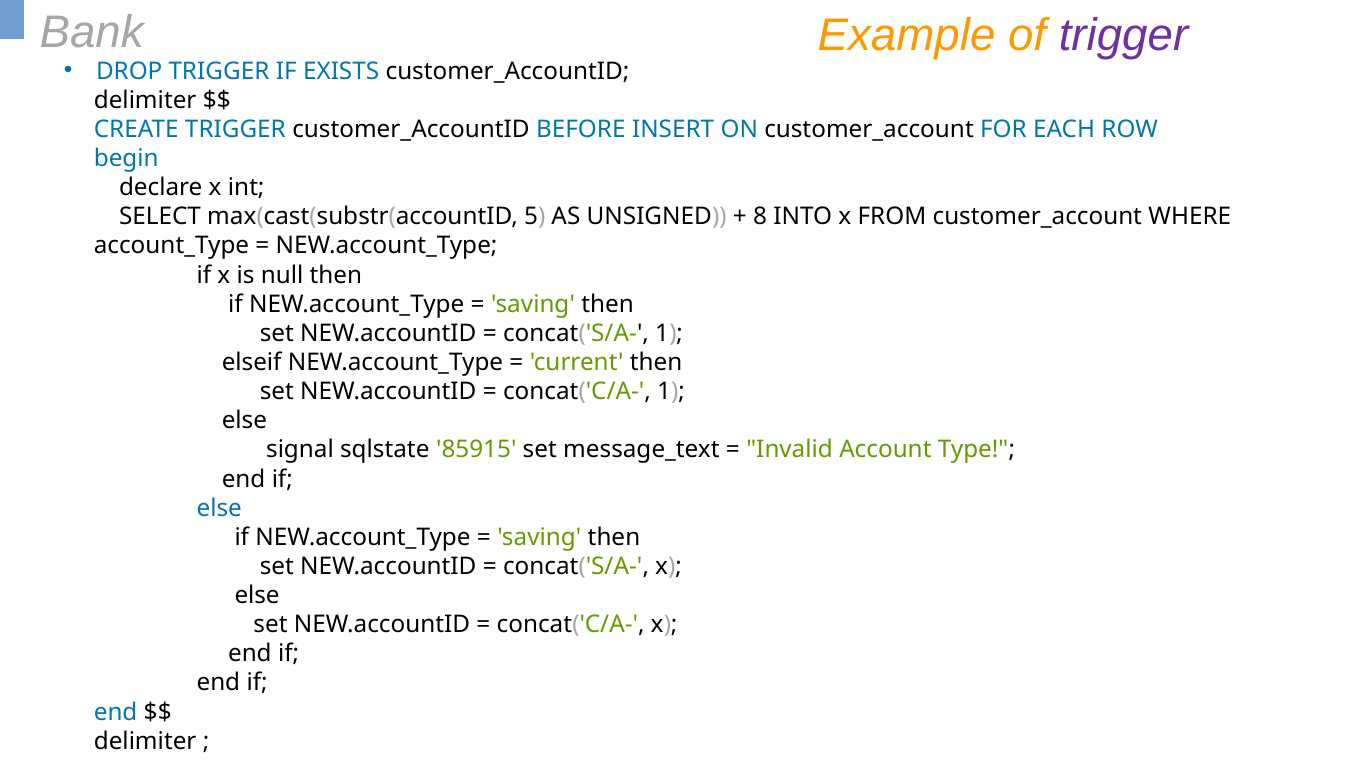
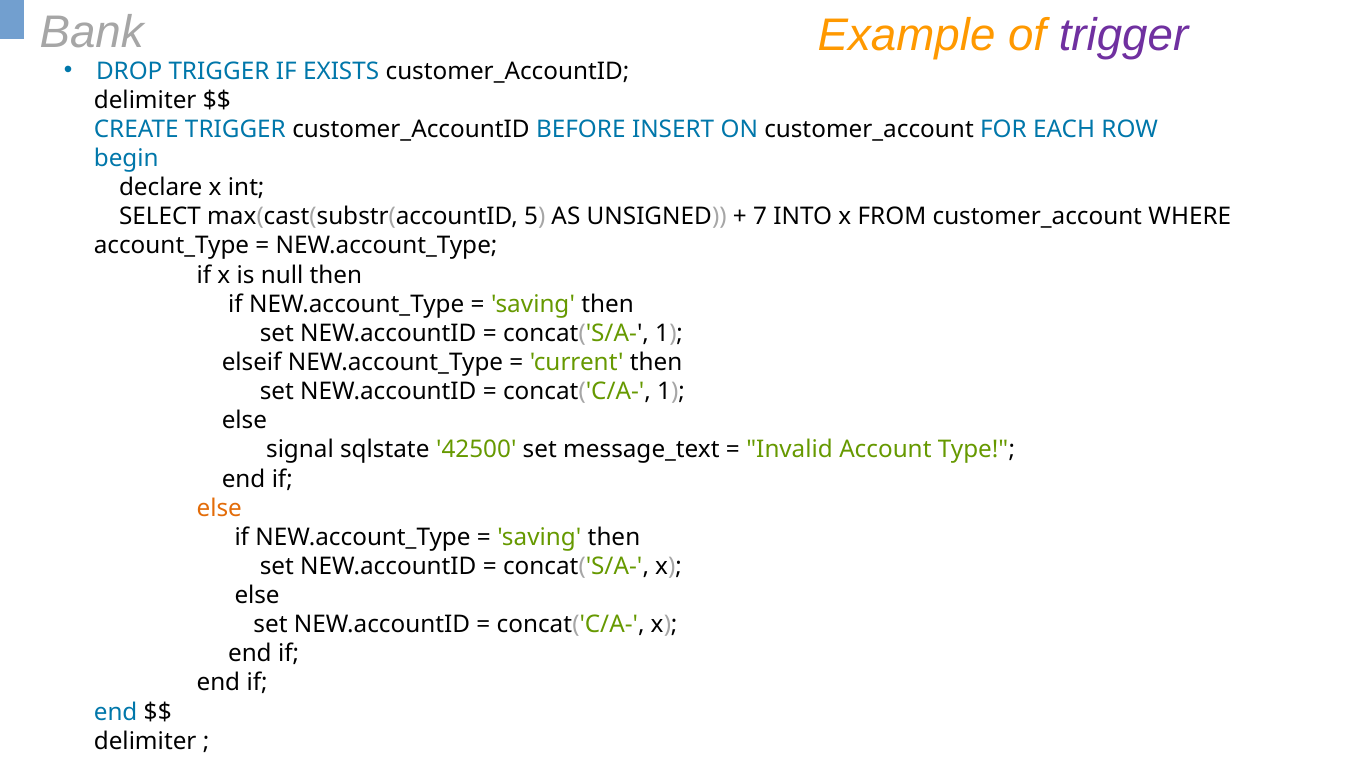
8: 8 -> 7 (760, 217)
85915: 85915 -> 42500 (476, 450)
else colour: blue -> orange (219, 508)
